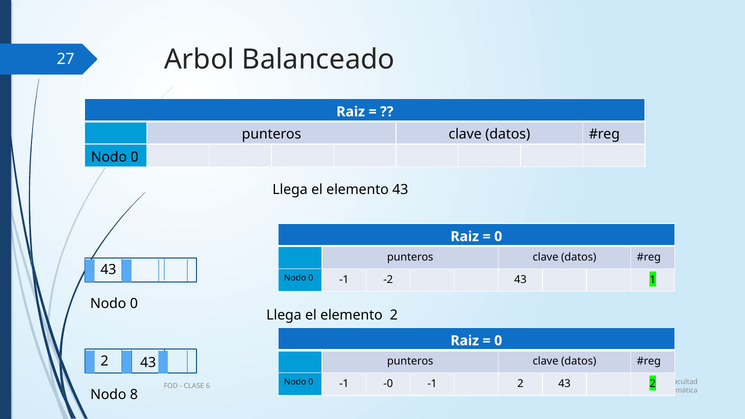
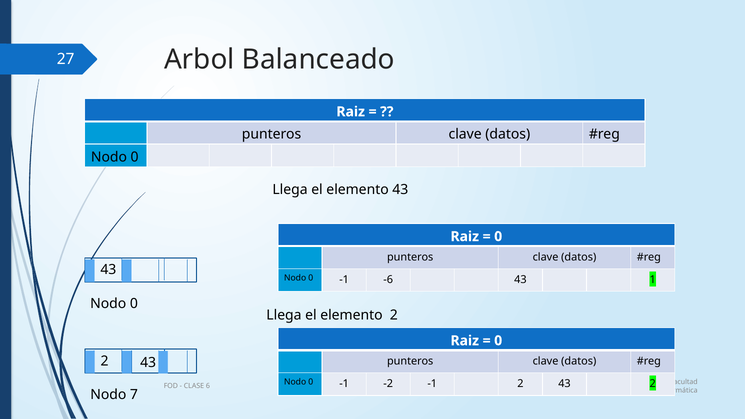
-2: -2 -> -6 (388, 280)
-0: -0 -> -2 (388, 384)
8: 8 -> 7 (134, 395)
